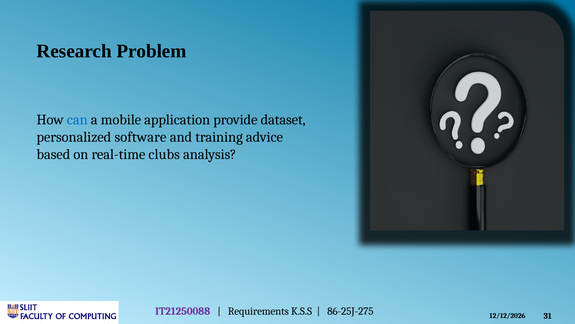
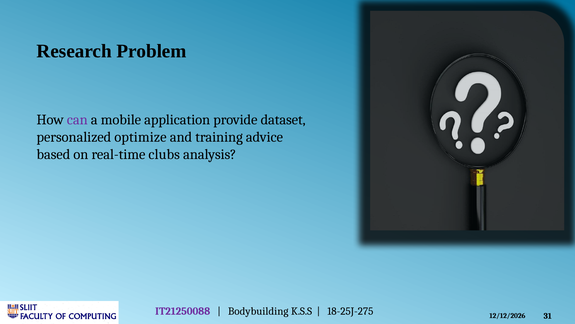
can colour: blue -> purple (77, 120)
software: software -> optimize (140, 137)
Requirements: Requirements -> Bodybuilding (258, 311)
86-25J-275: 86-25J-275 -> 18-25J-275 (350, 311)
